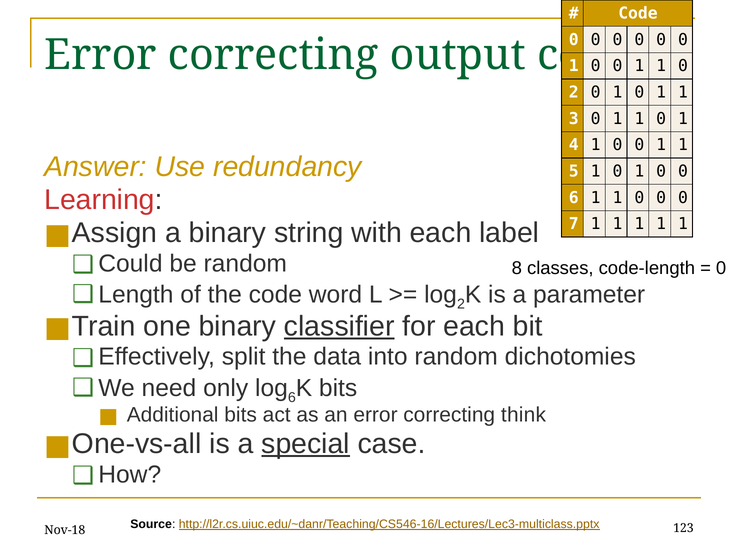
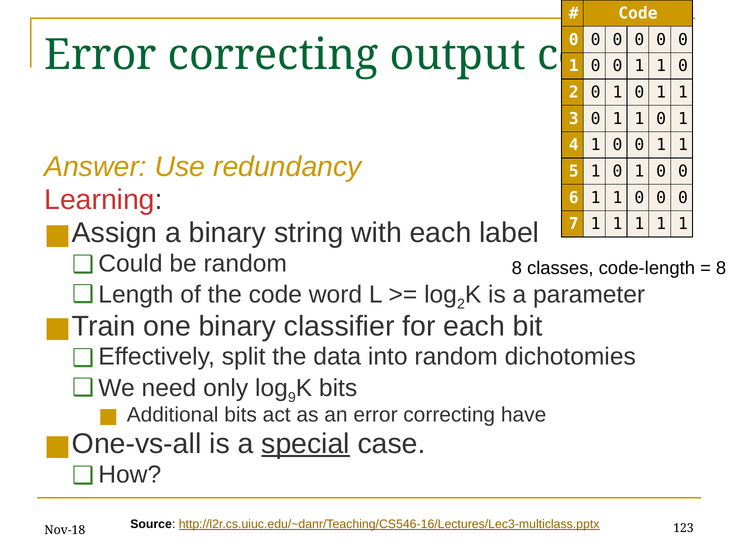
0: 0 -> 8 (721, 268)
classifier underline: present -> none (339, 327)
6: 6 -> 9 (292, 398)
think: think -> have (524, 415)
